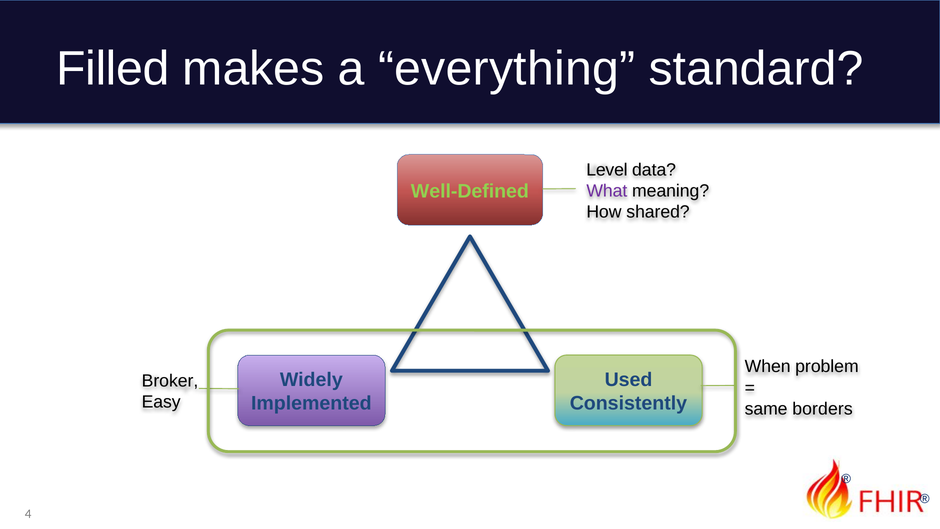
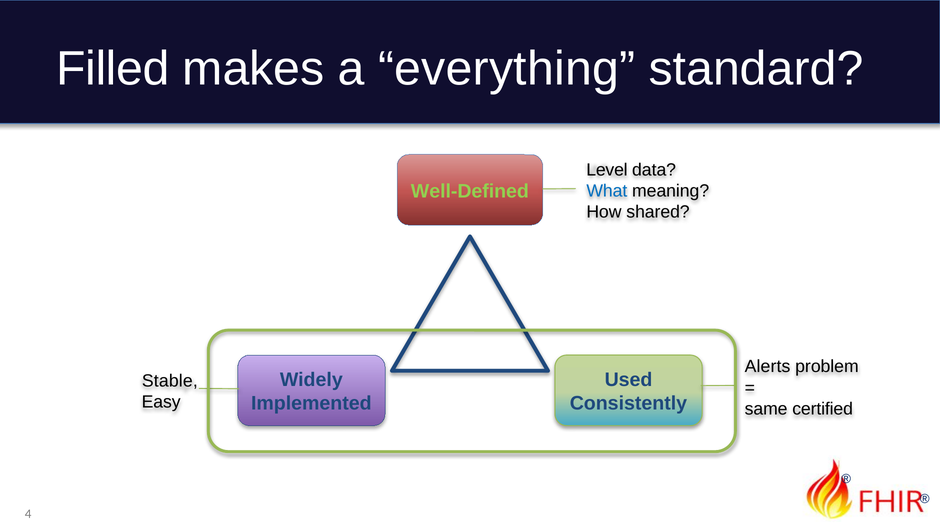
What colour: purple -> blue (607, 191)
When: When -> Alerts (768, 366)
Broker: Broker -> Stable (170, 381)
borders: borders -> certified (823, 409)
